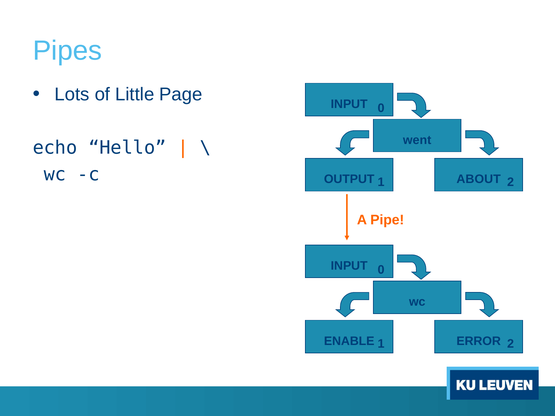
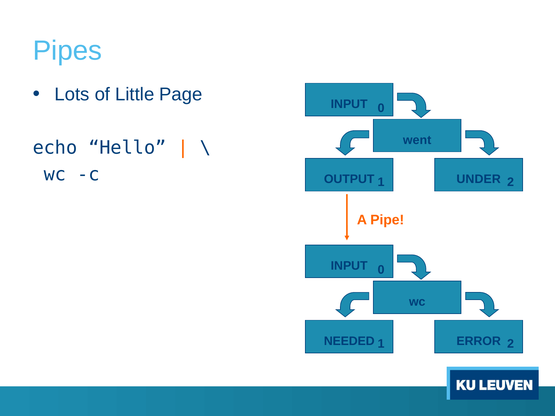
ABOUT: ABOUT -> UNDER (479, 179)
ENABLE: ENABLE -> NEEDED (349, 341)
